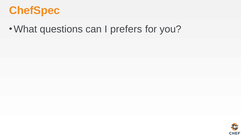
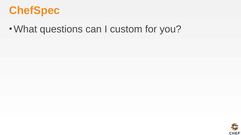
prefers: prefers -> custom (126, 29)
